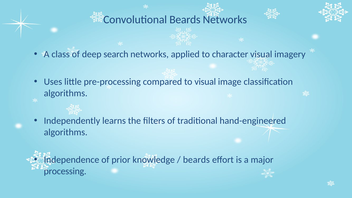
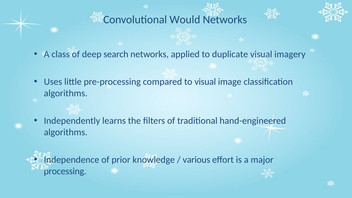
Convolutional Beards: Beards -> Would (185, 20)
character: character -> duplicate (230, 54)
beards: beards -> various (196, 160)
